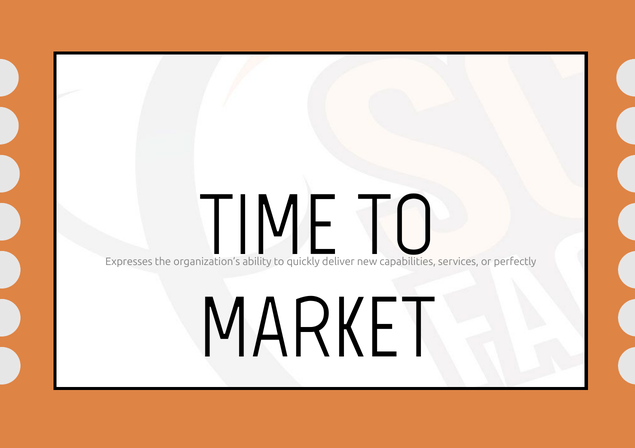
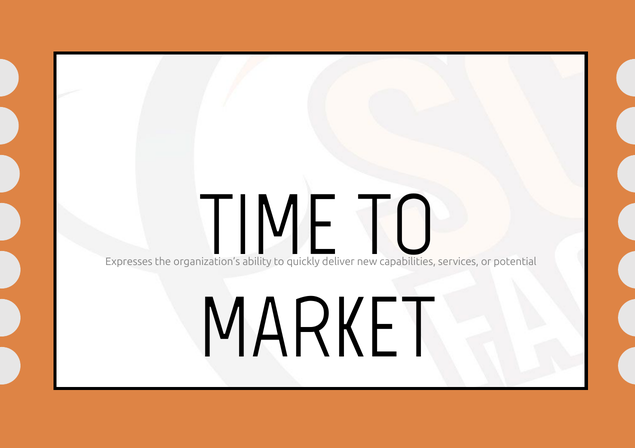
perfectly: perfectly -> potential (515, 261)
